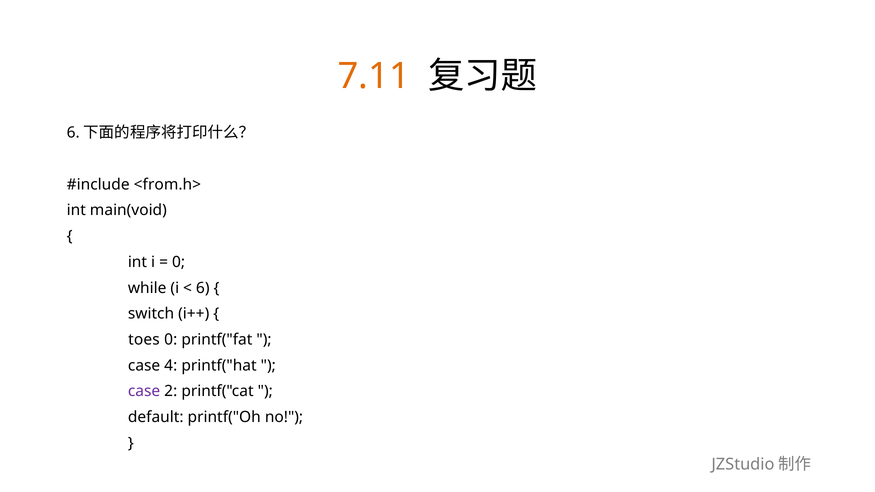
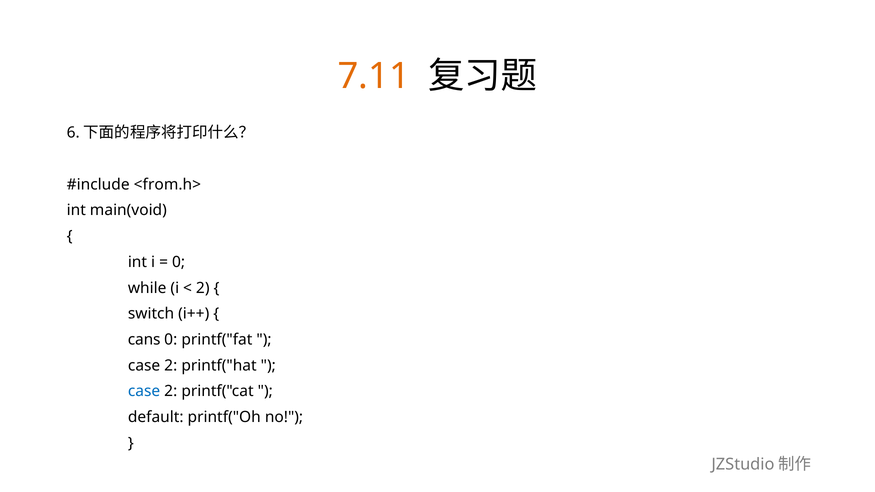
6: 6 -> 2 (203, 288)
toes: toes -> cans (144, 340)
4: 4 -> 2 (171, 366)
case colour: purple -> blue (144, 391)
